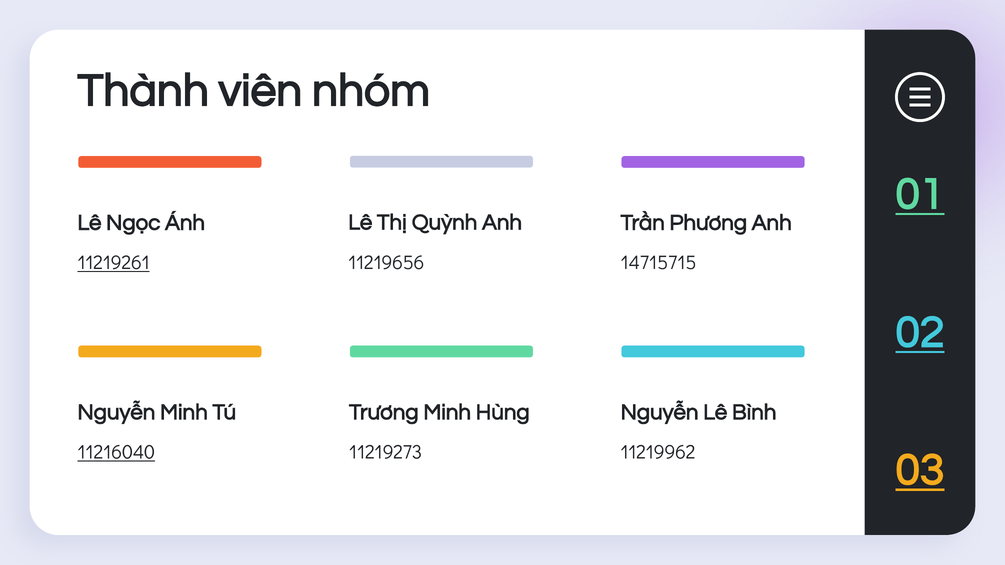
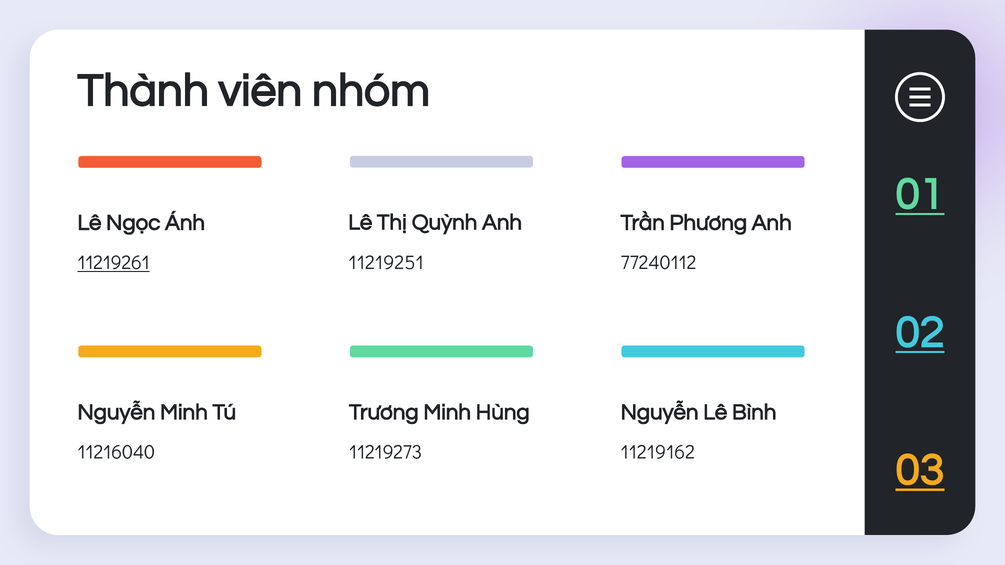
11219656: 11219656 -> 11219251 (386, 263)
14715715: 14715715 -> 77240112 (658, 263)
11216040 underline: present -> none (116, 453)
11219962: 11219962 -> 11219162 (658, 453)
